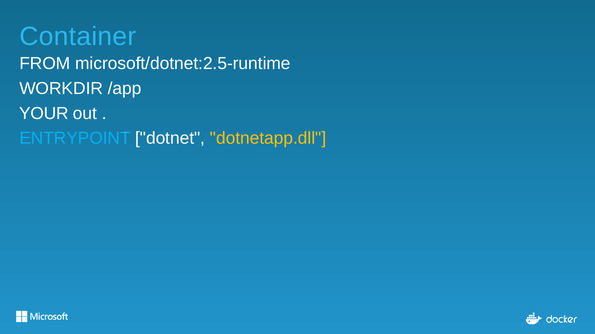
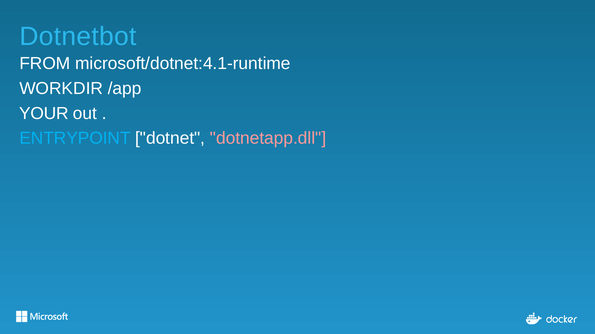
Container: Container -> Dotnetbot (78, 36)
microsoft/dotnet:2.5-runtime: microsoft/dotnet:2.5-runtime -> microsoft/dotnet:4.1-runtime (183, 64)
dotnetapp.dll colour: yellow -> pink (268, 138)
